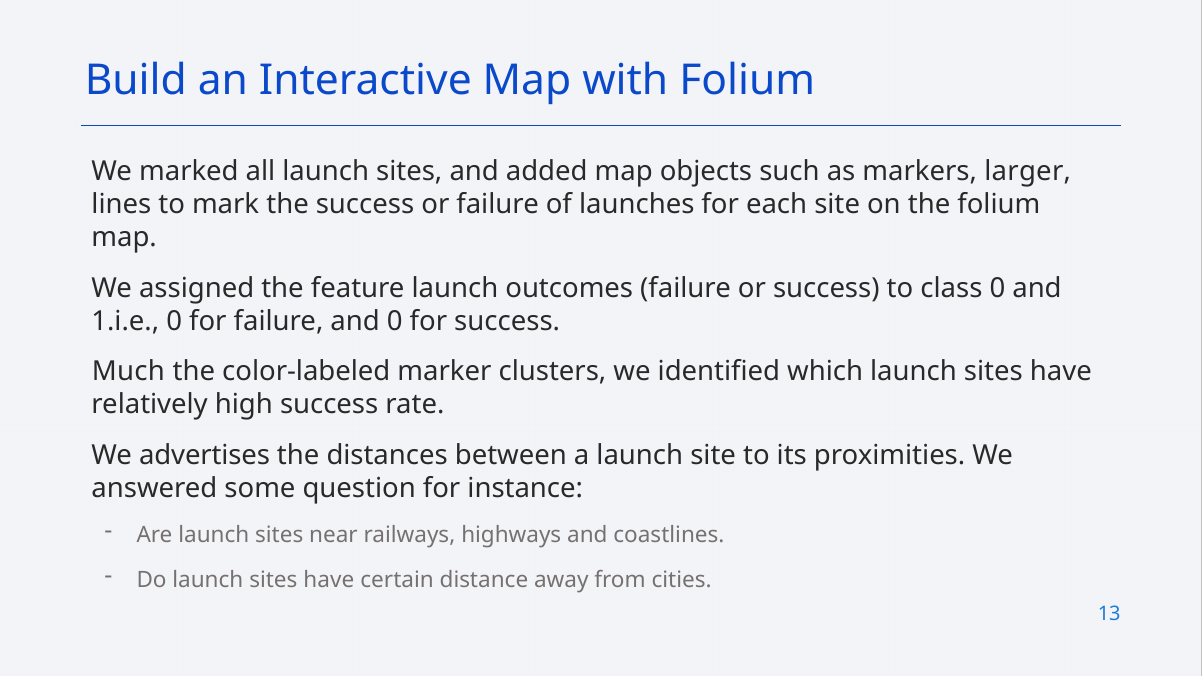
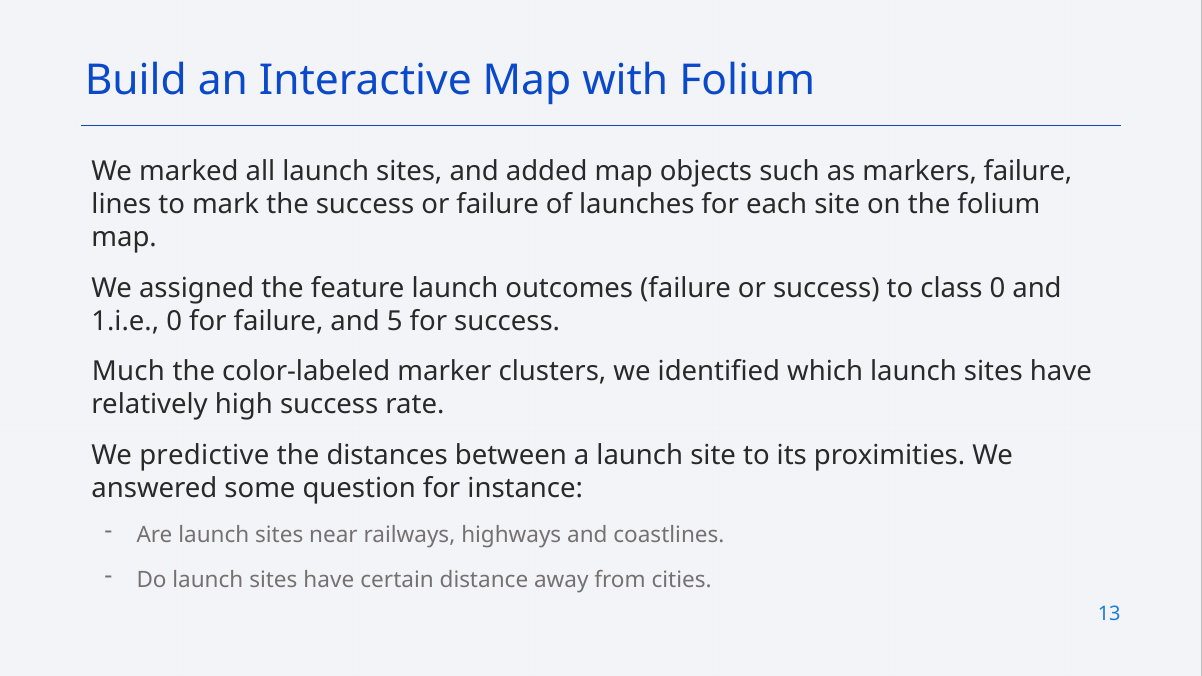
markers larger: larger -> failure (1028, 171)
and 0: 0 -> 5 (395, 321)
advertises: advertises -> predictive (204, 455)
